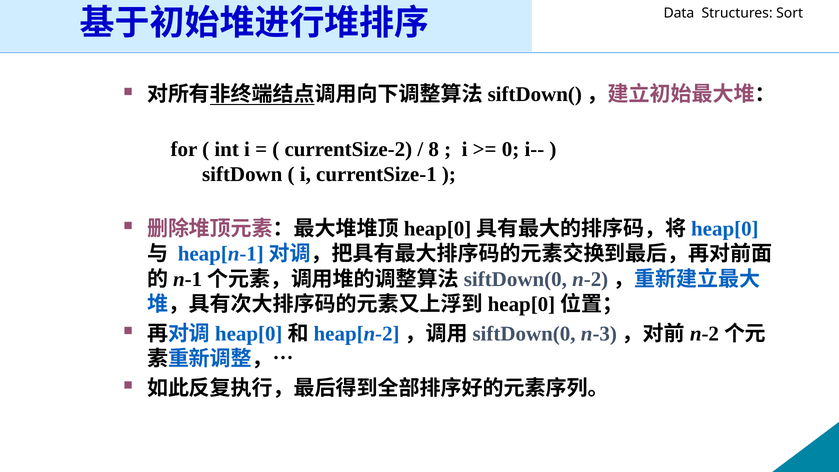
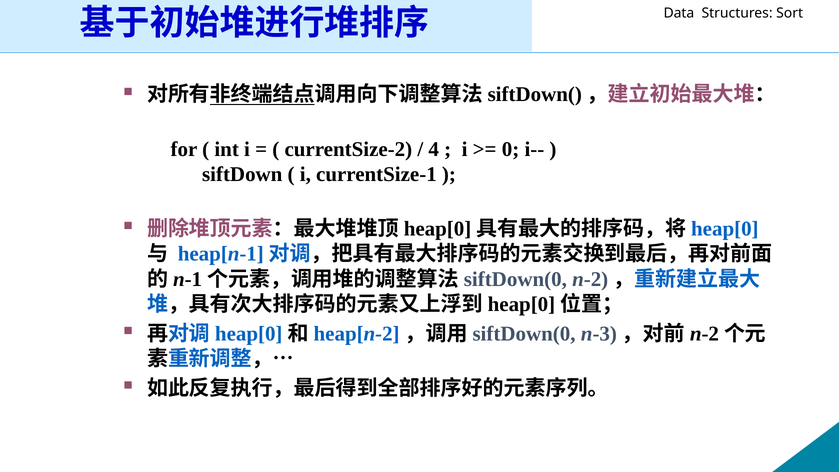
8: 8 -> 4 (434, 149)
